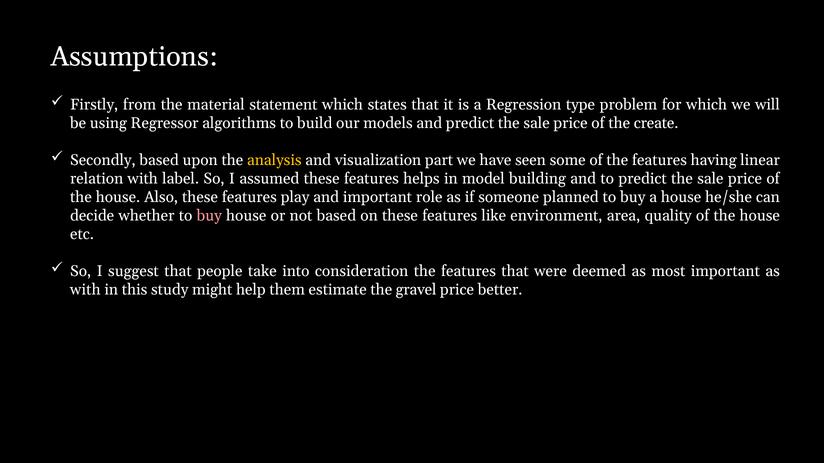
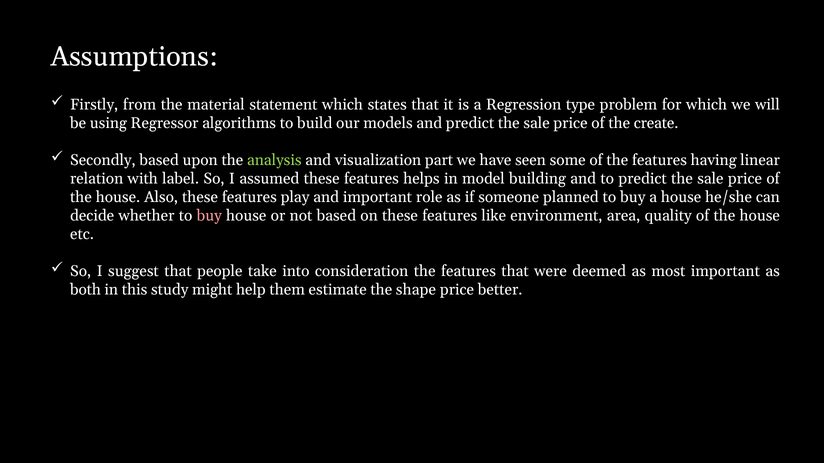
analysis colour: yellow -> light green (274, 160)
with: with -> both (85, 290)
gravel: gravel -> shape (416, 290)
